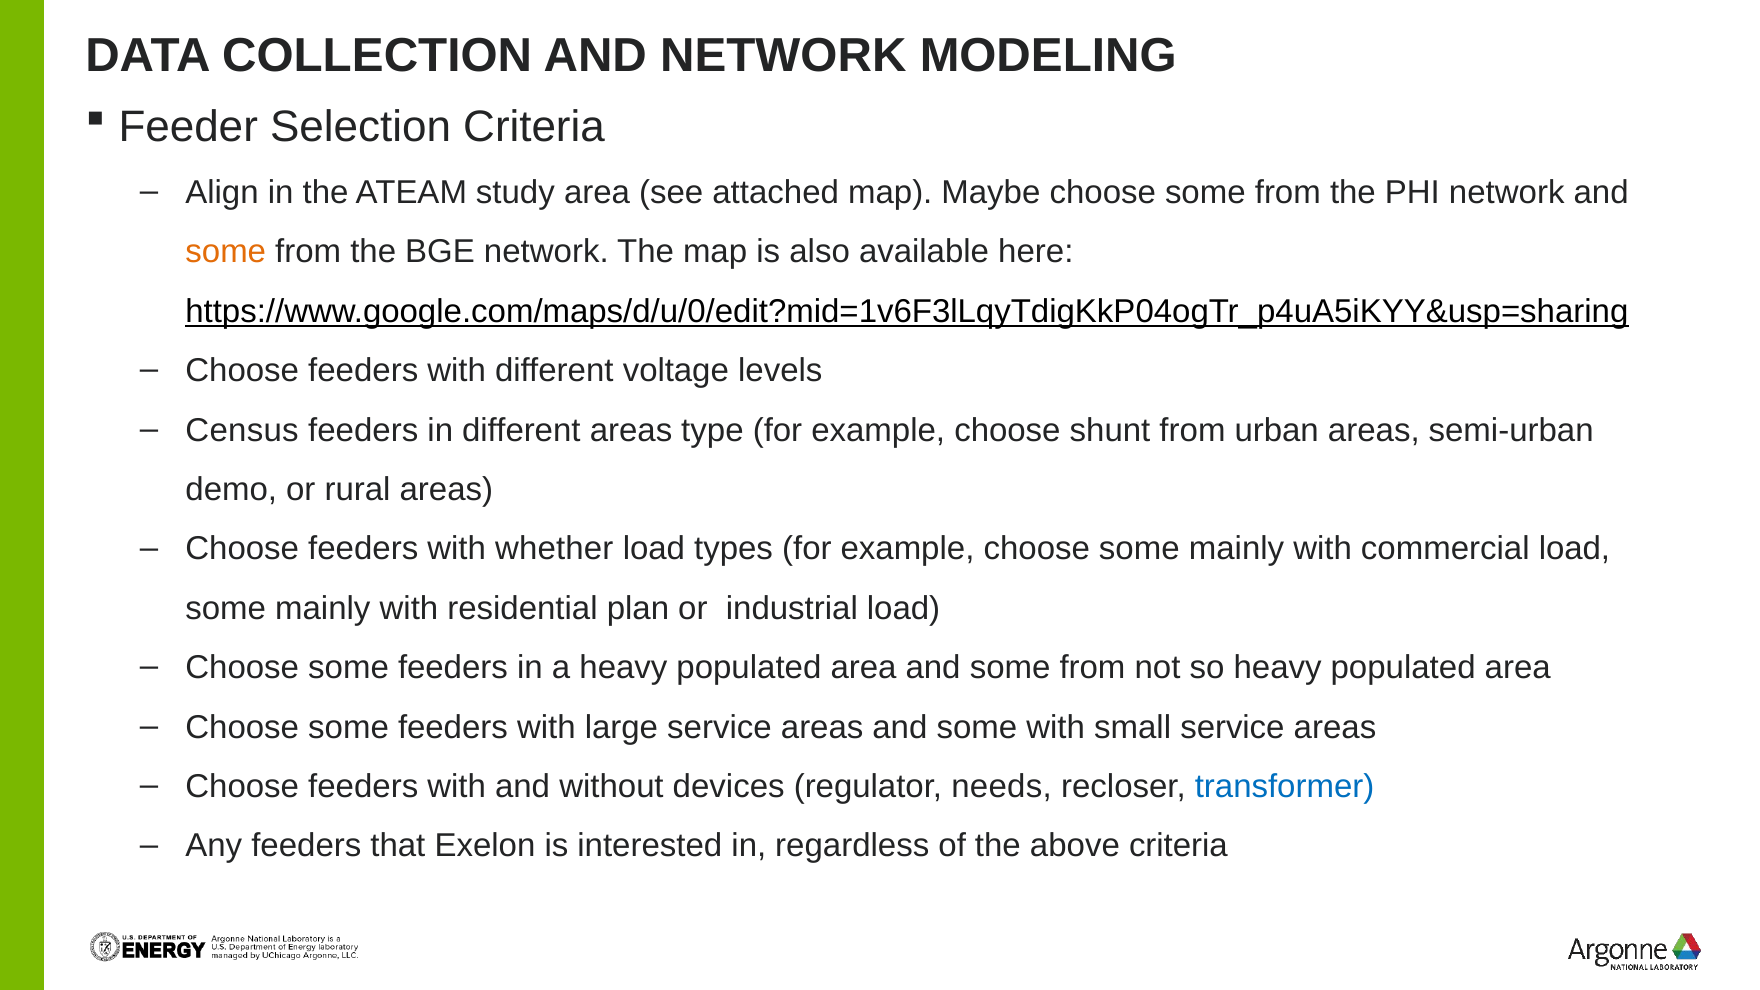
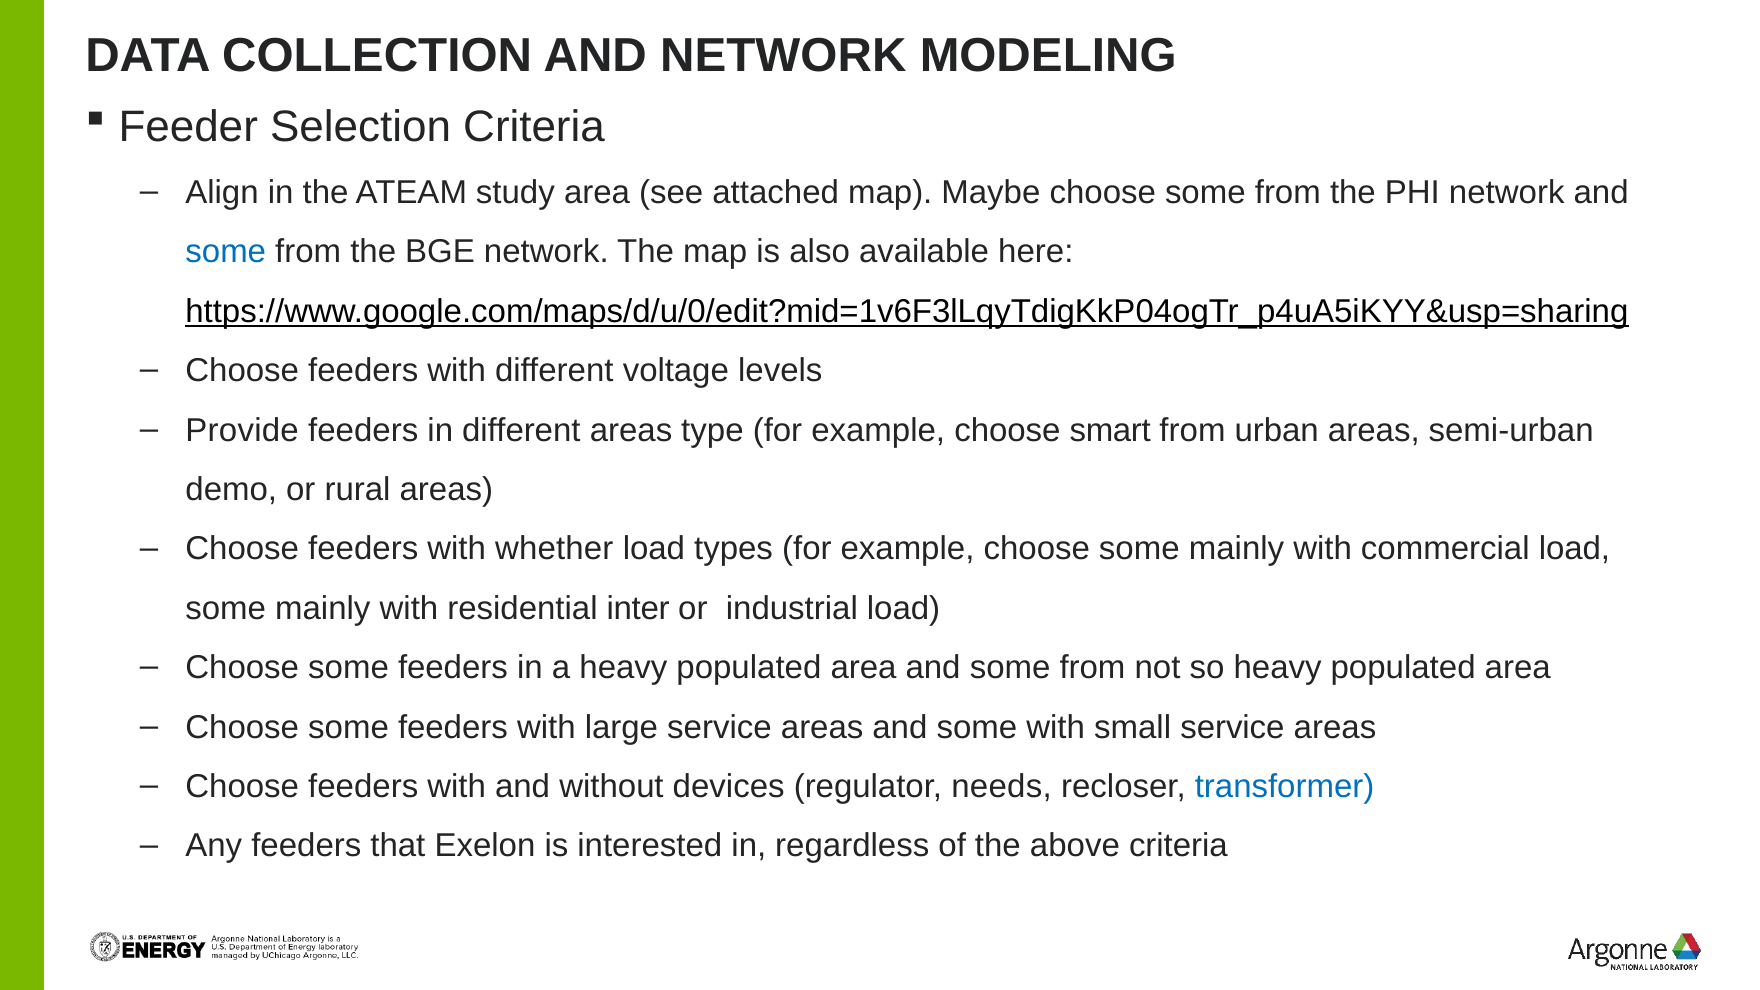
some colour: orange -> blue (226, 252)
Census: Census -> Provide (242, 430)
shunt: shunt -> smart (1110, 430)
plan: plan -> inter (638, 608)
